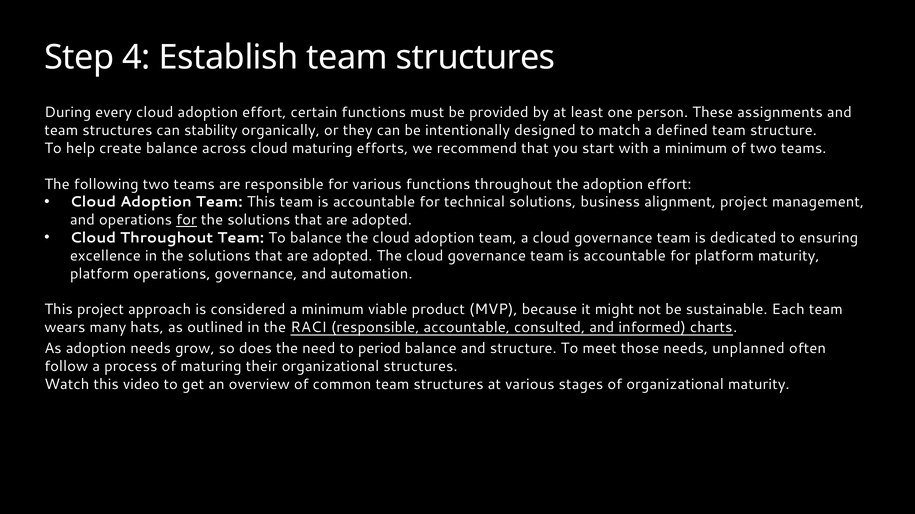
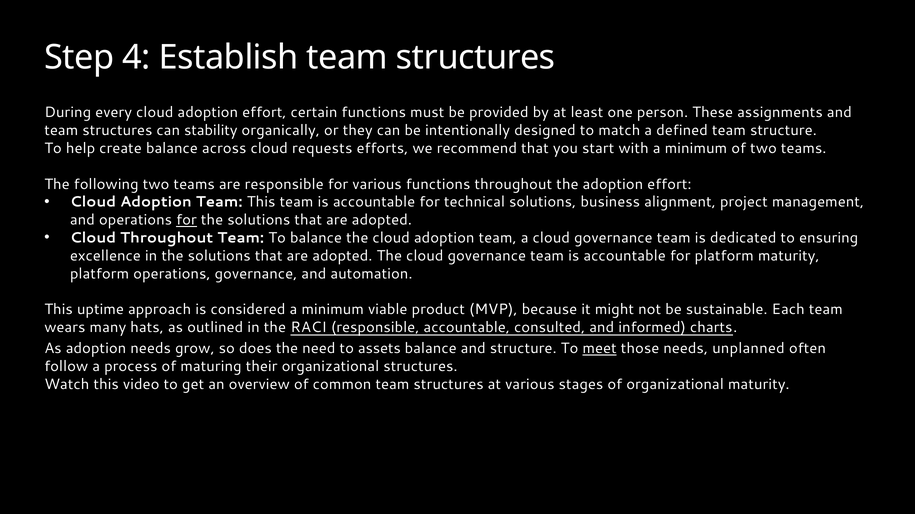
cloud maturing: maturing -> requests (322, 149)
This project: project -> uptime (100, 310)
period: period -> assets (379, 349)
meet underline: none -> present (600, 349)
